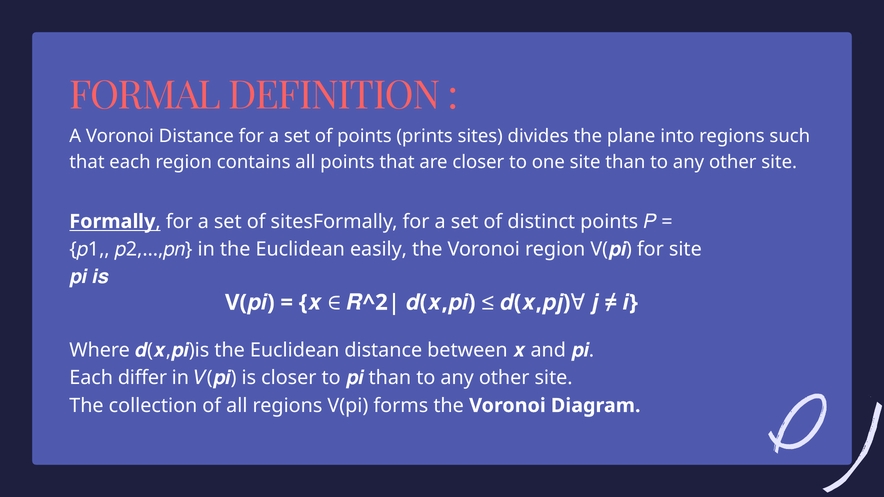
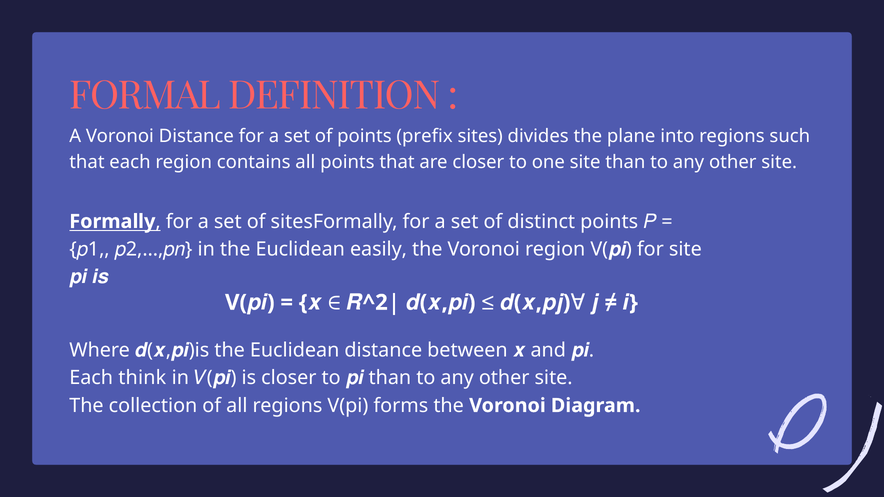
prints: prints -> prefix (425, 136)
differ: differ -> think (142, 378)
